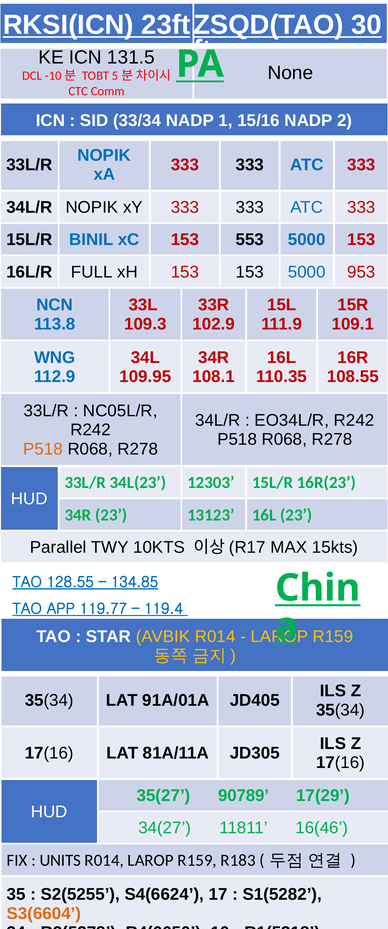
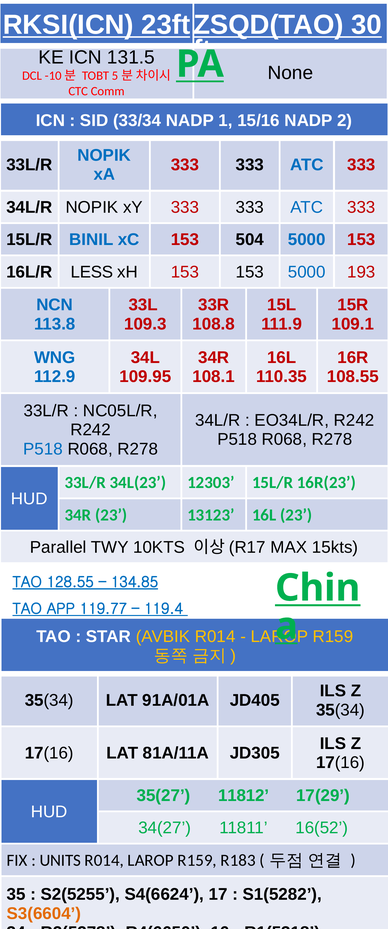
553: 553 -> 504 (250, 239)
FULL: FULL -> LESS (92, 272)
953: 953 -> 193 (361, 272)
102.9: 102.9 -> 108.8 (214, 324)
P518 colour: orange -> blue (43, 449)
90789: 90789 -> 11812 (244, 795)
16(46: 16(46 -> 16(52 (322, 827)
